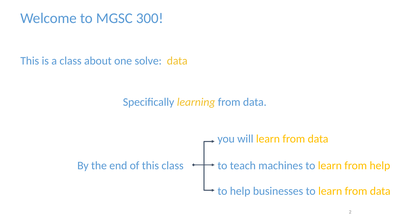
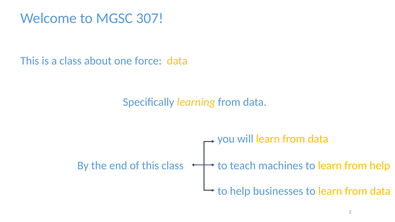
300: 300 -> 307 (150, 18)
solve: solve -> force (148, 61)
